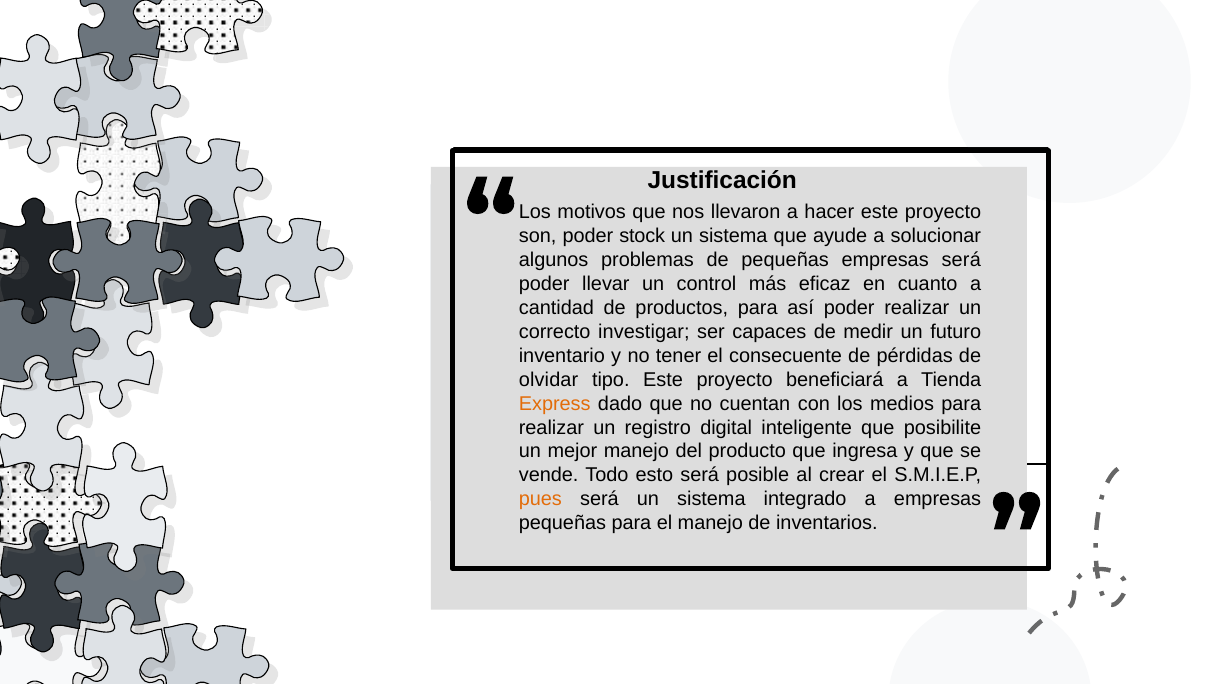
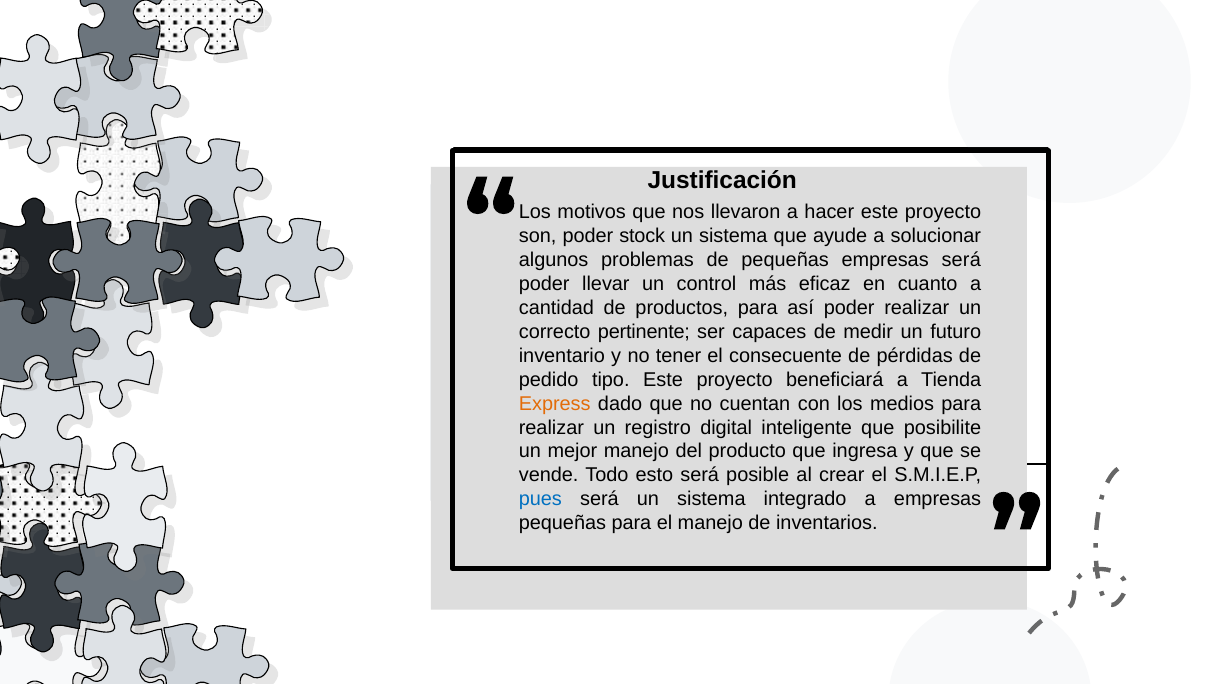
investigar: investigar -> pertinente (644, 332)
olvidar: olvidar -> pedido (549, 379)
pues colour: orange -> blue (540, 499)
